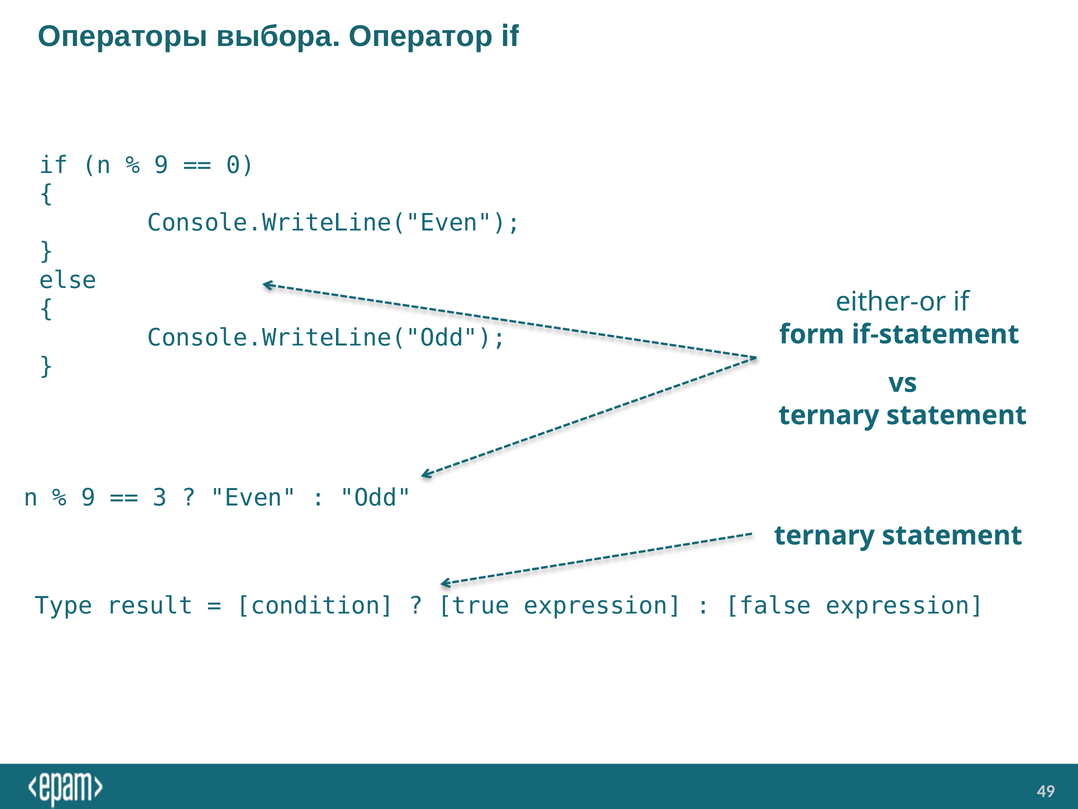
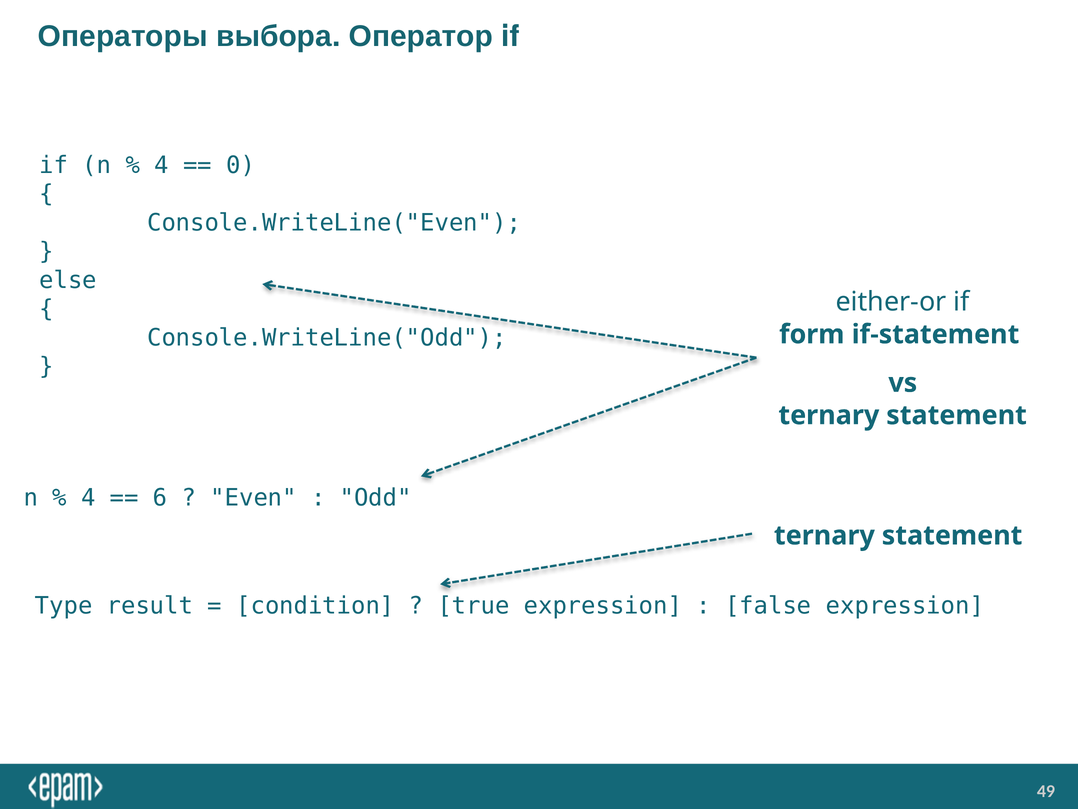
9: 9 -> 4 (161, 165)
9: 9 -> 4 (88, 497)
3: 3 -> 6 (160, 497)
